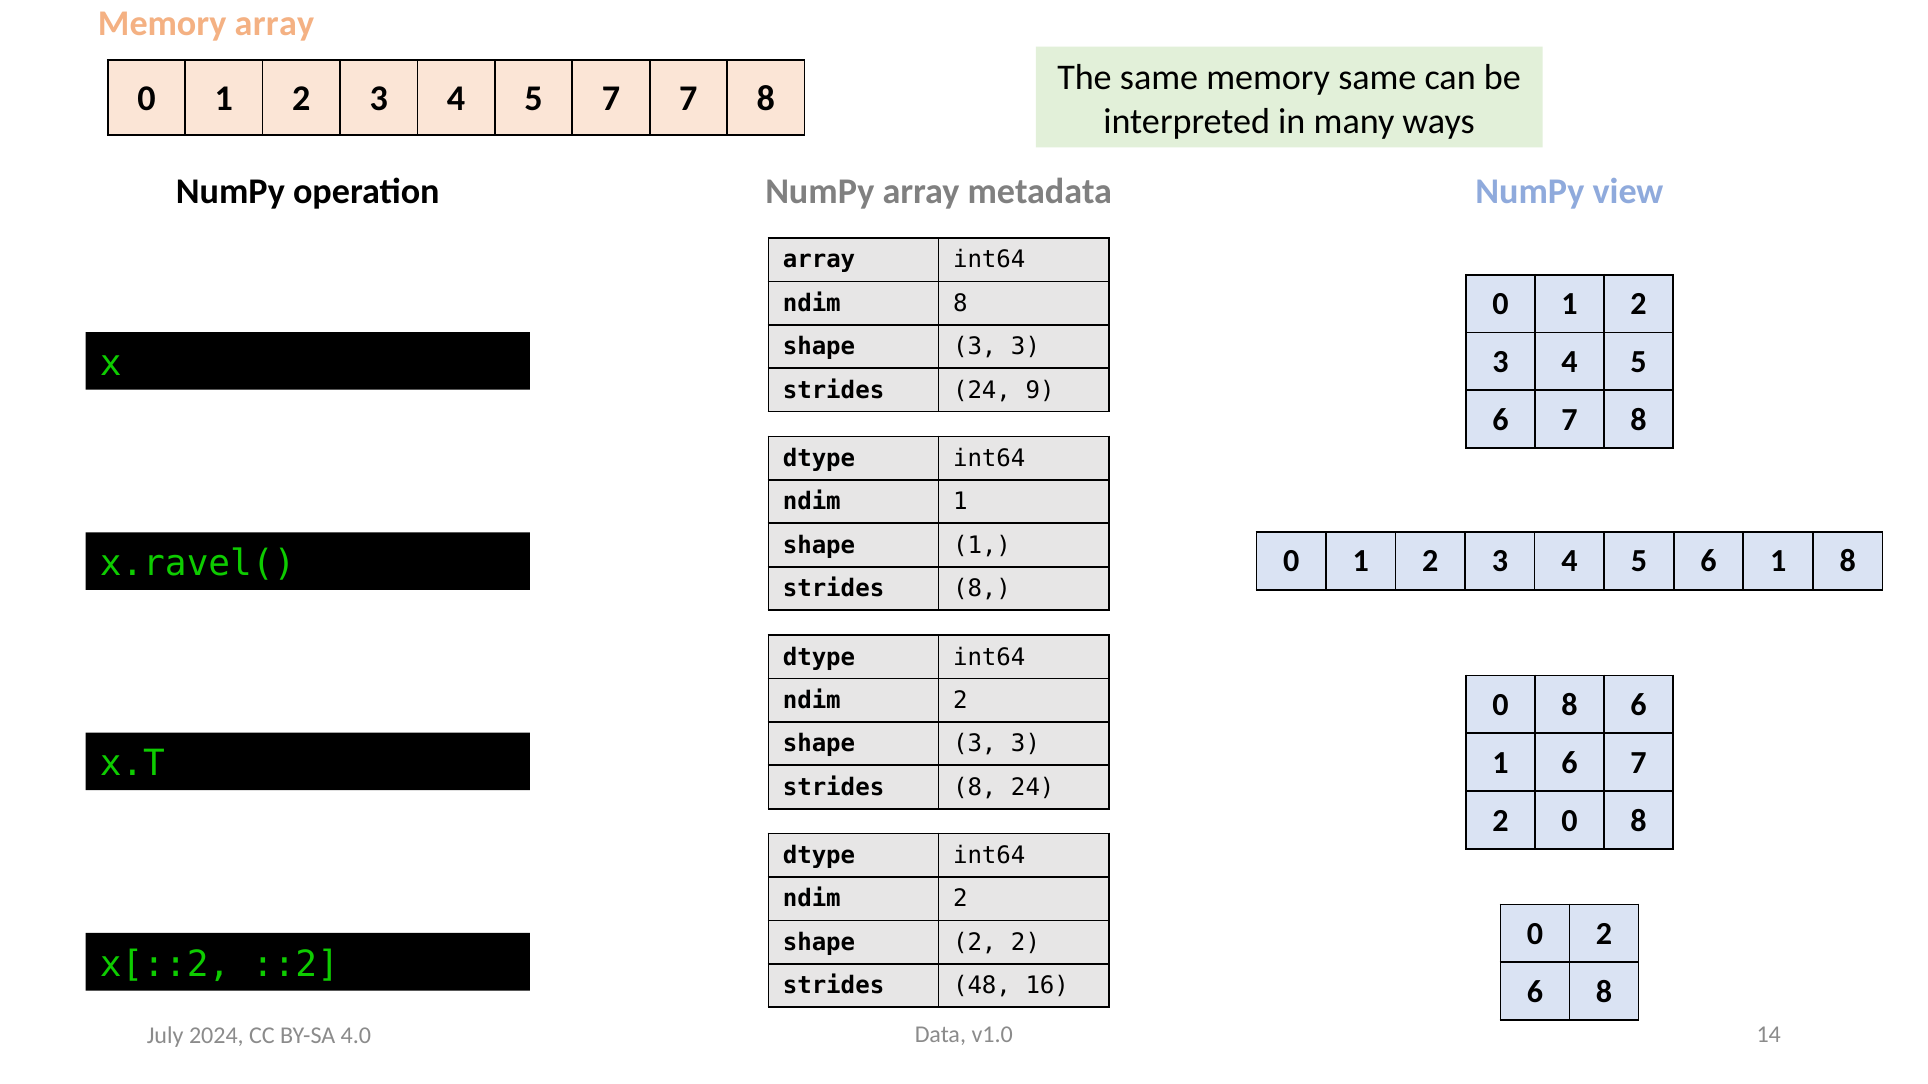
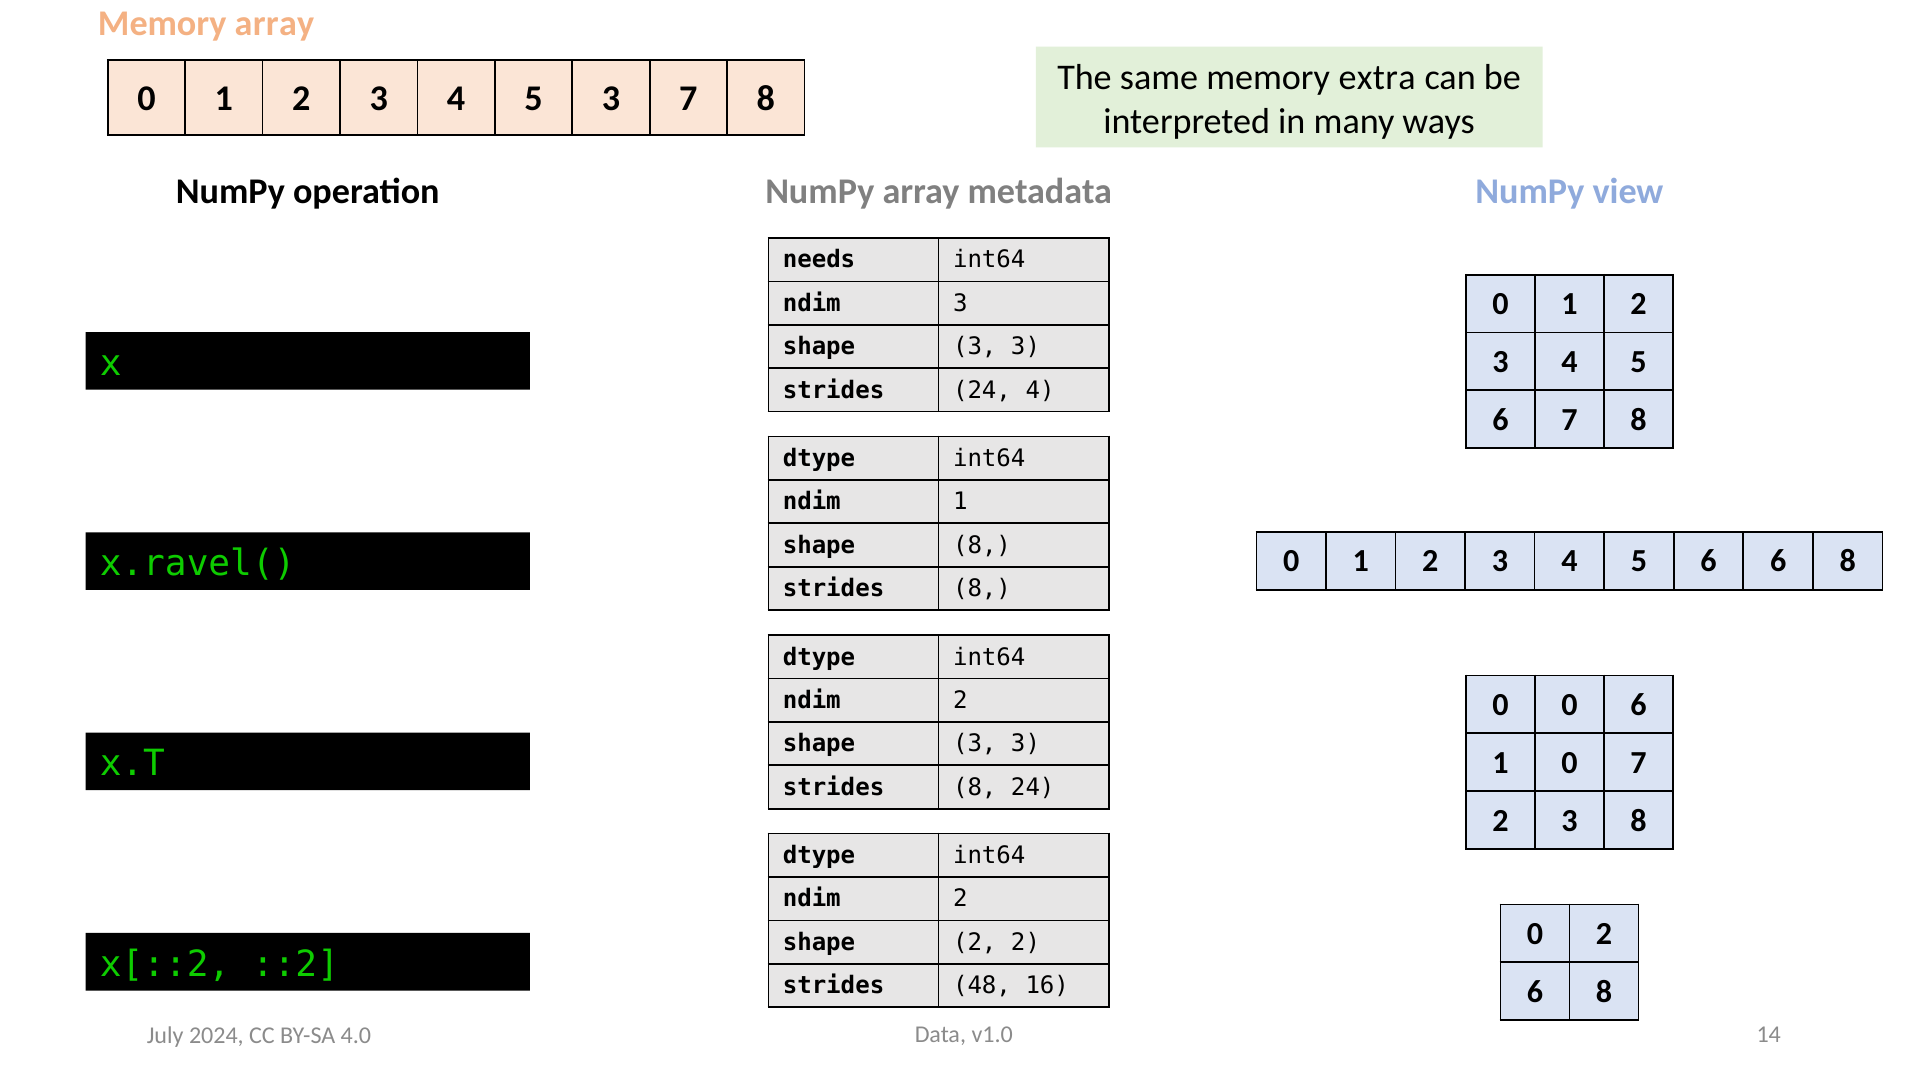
memory same: same -> extra (1377, 78)
5 7: 7 -> 3 (611, 98)
array: array -> needs (819, 260)
ndim 8: 8 -> 3 (960, 304)
24 9: 9 -> 4 (1040, 390)
shape 1: 1 -> 8 (982, 546)
5 6 1: 1 -> 6 (1778, 562)
8: 8 -> 0 (1570, 705)
1 6: 6 -> 0 (1570, 763)
0: 0 -> 3 (1570, 821)
